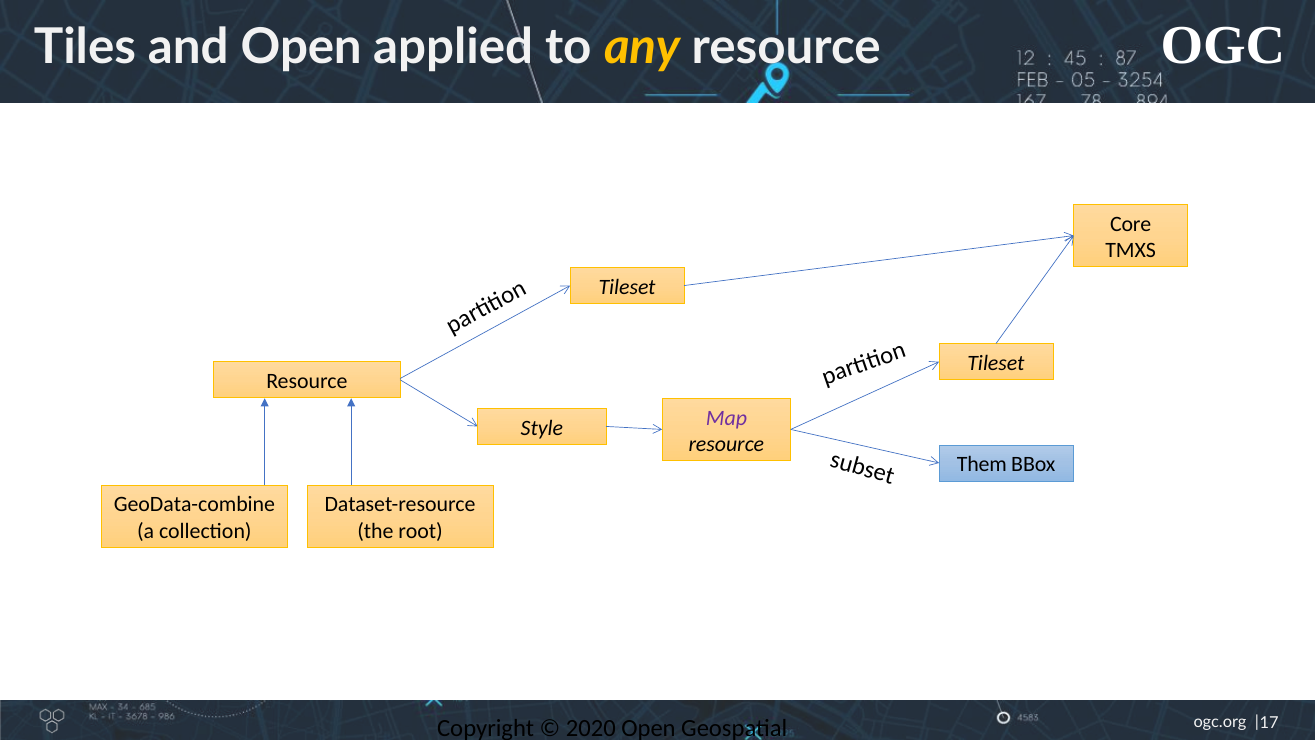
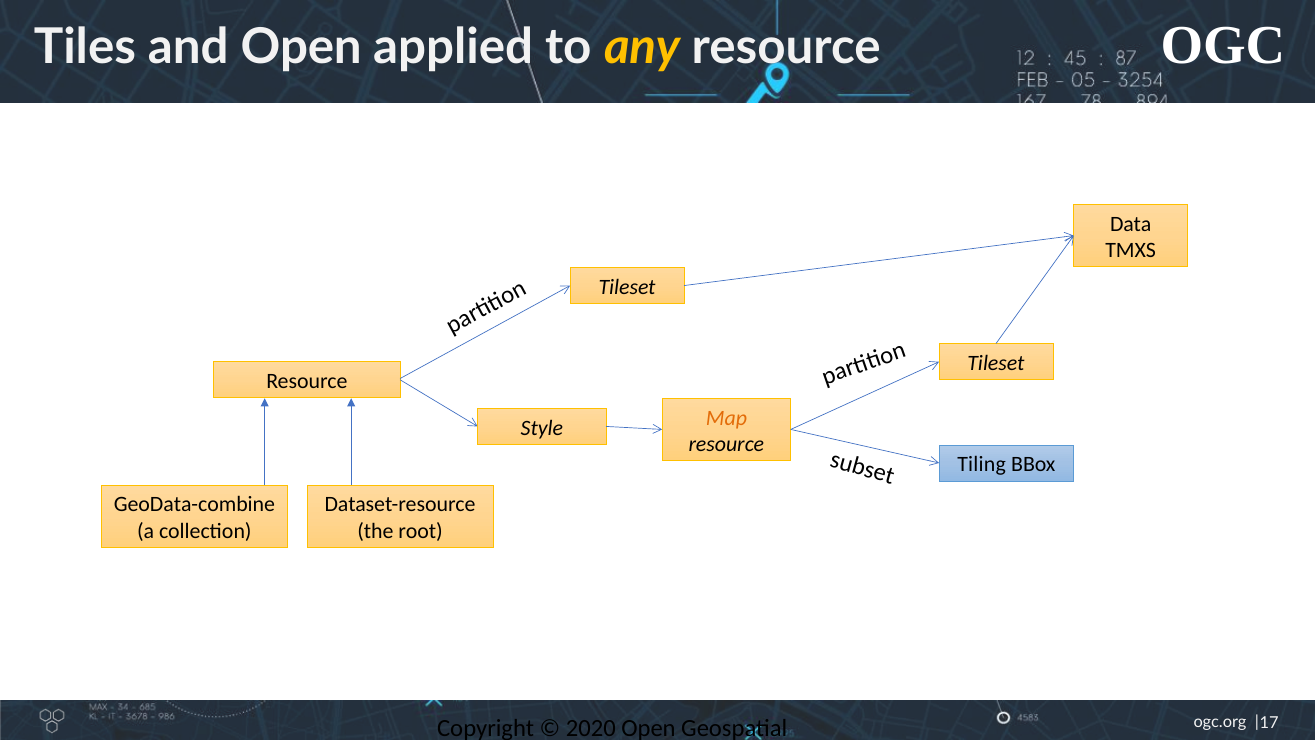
Core: Core -> Data (1131, 224)
Map colour: purple -> orange (726, 418)
Them: Them -> Tiling (982, 464)
